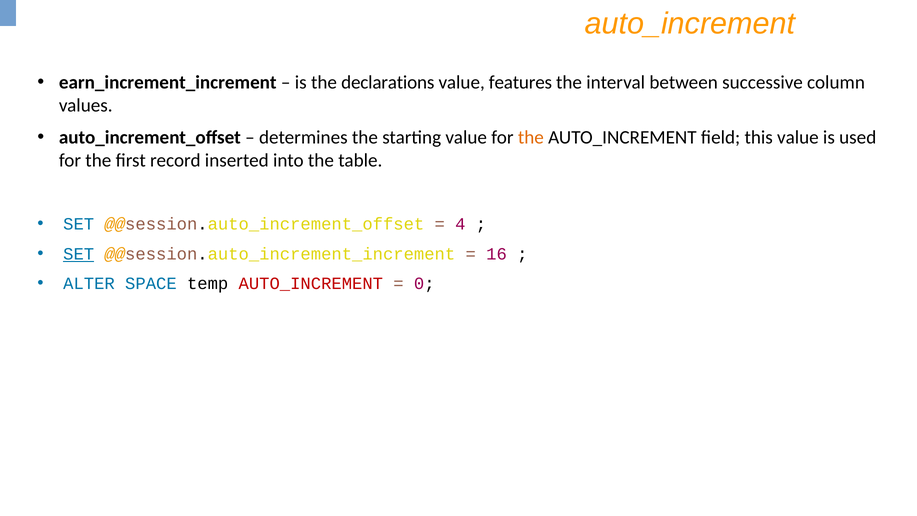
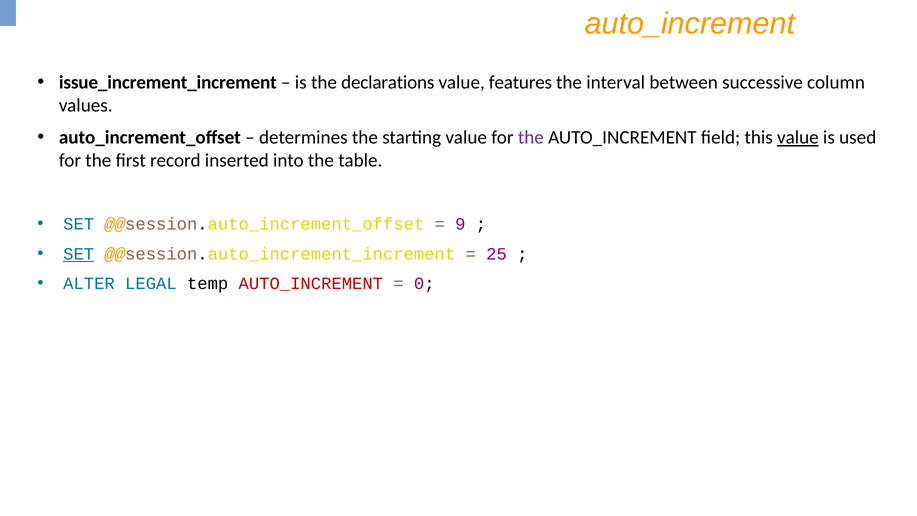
earn_increment_increment: earn_increment_increment -> issue_increment_increment (168, 82)
the colour: orange -> purple (531, 137)
value underline: none -> present (798, 137)
4: 4 -> 9 (460, 224)
16: 16 -> 25 (497, 254)
SPACE: SPACE -> LEGAL (151, 284)
